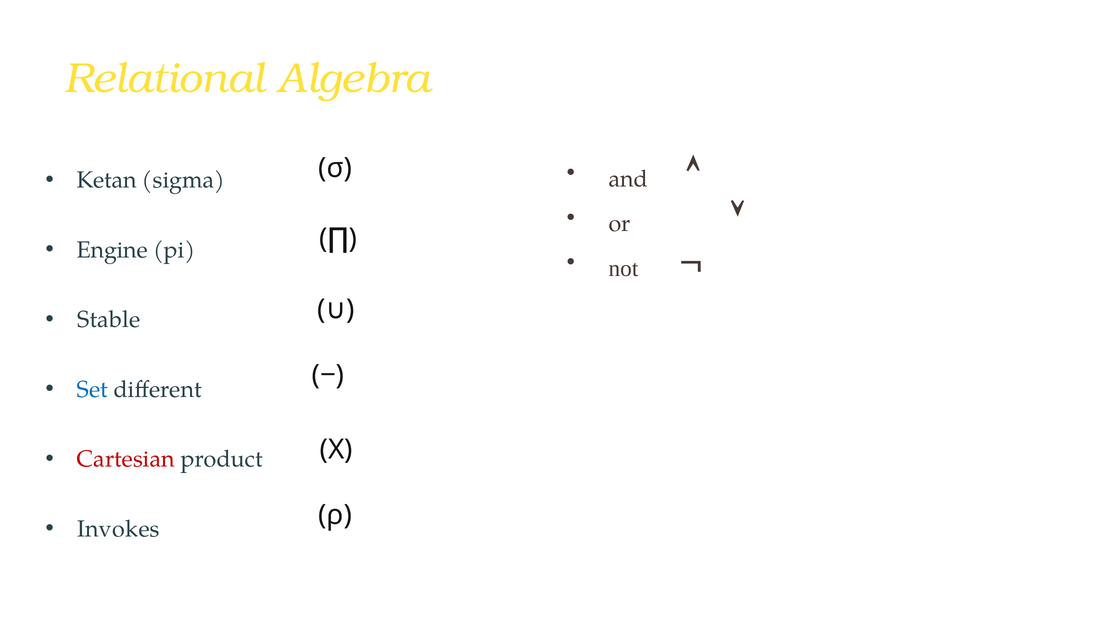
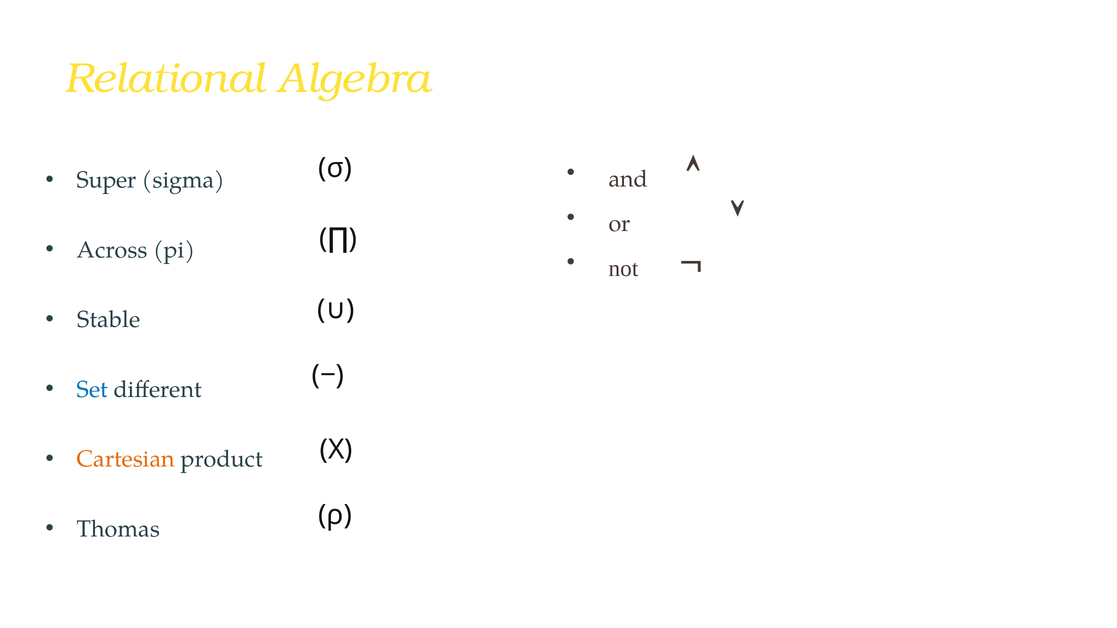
Ketan: Ketan -> Super (107, 180)
Engine: Engine -> Across (112, 250)
Cartesian colour: red -> orange (126, 460)
Invokes: Invokes -> Thomas (119, 529)
